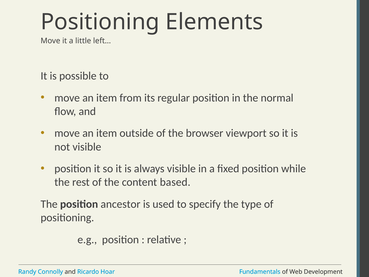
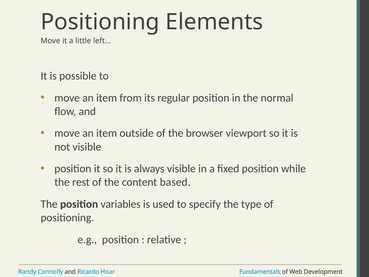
ancestor: ancestor -> variables (121, 204)
